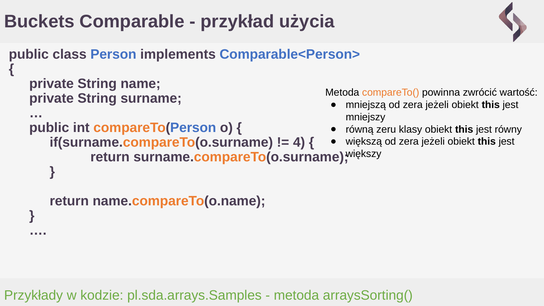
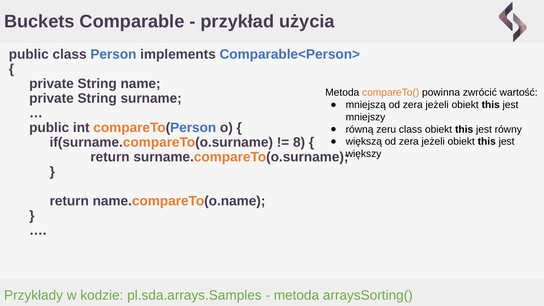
zeru klasy: klasy -> class (411, 129)
4: 4 -> 8 (299, 142)
